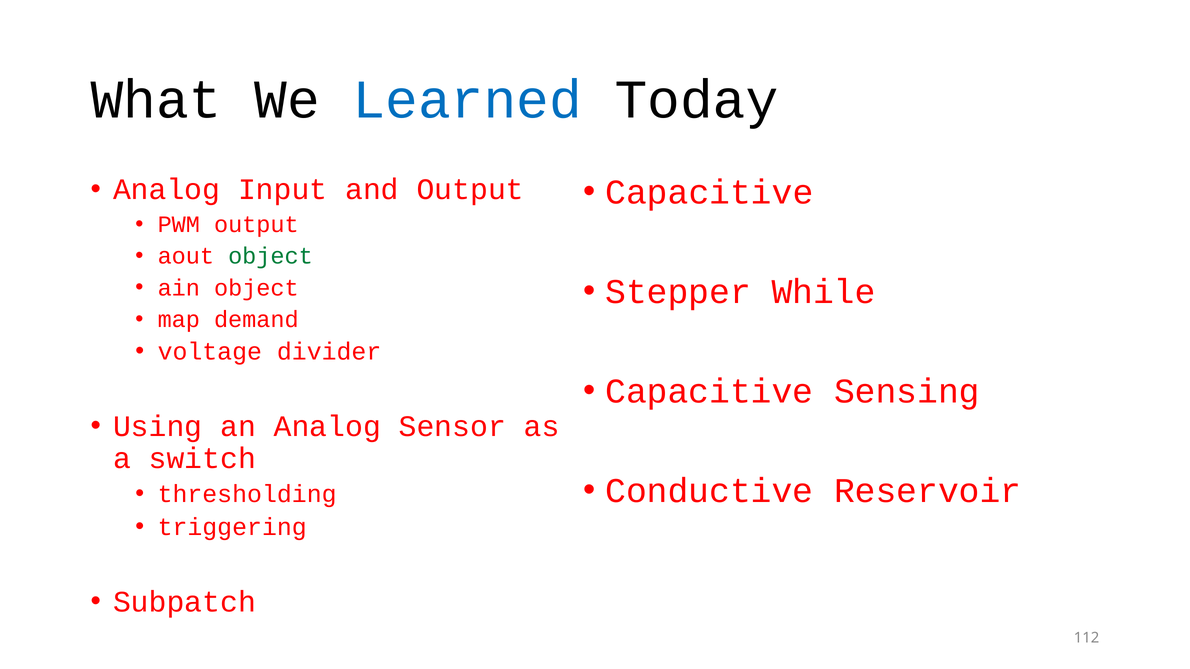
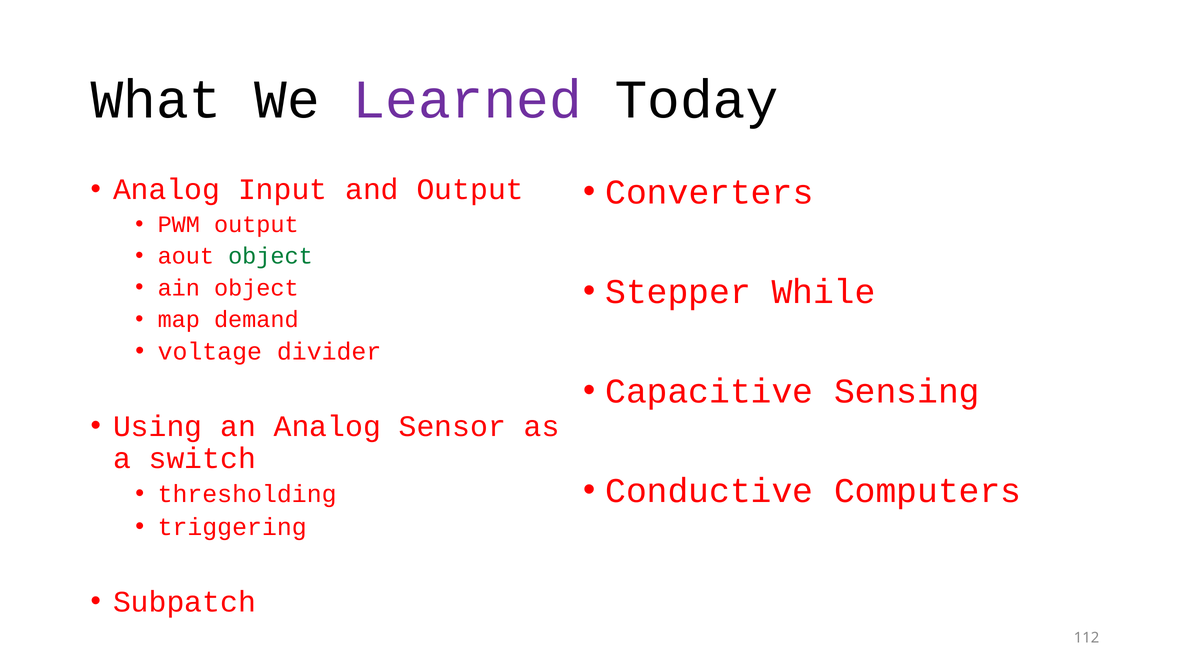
Learned colour: blue -> purple (467, 100)
Capacitive: Capacitive -> Converters (709, 192)
Reservoir: Reservoir -> Computers (928, 491)
